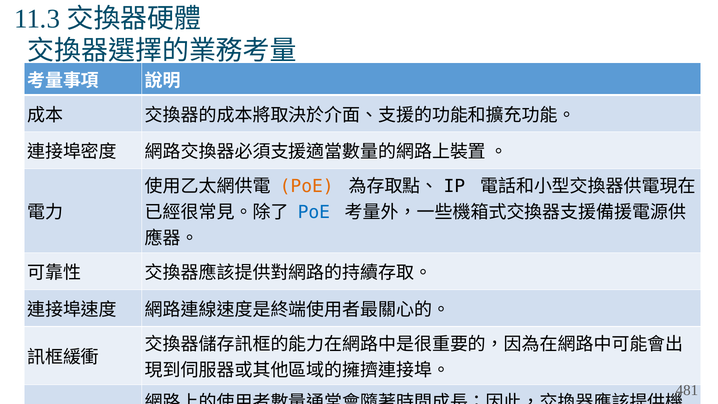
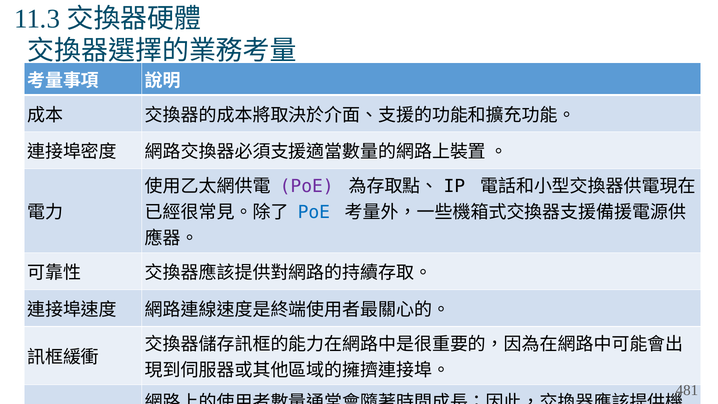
PoE colour: orange -> purple (307, 186)
